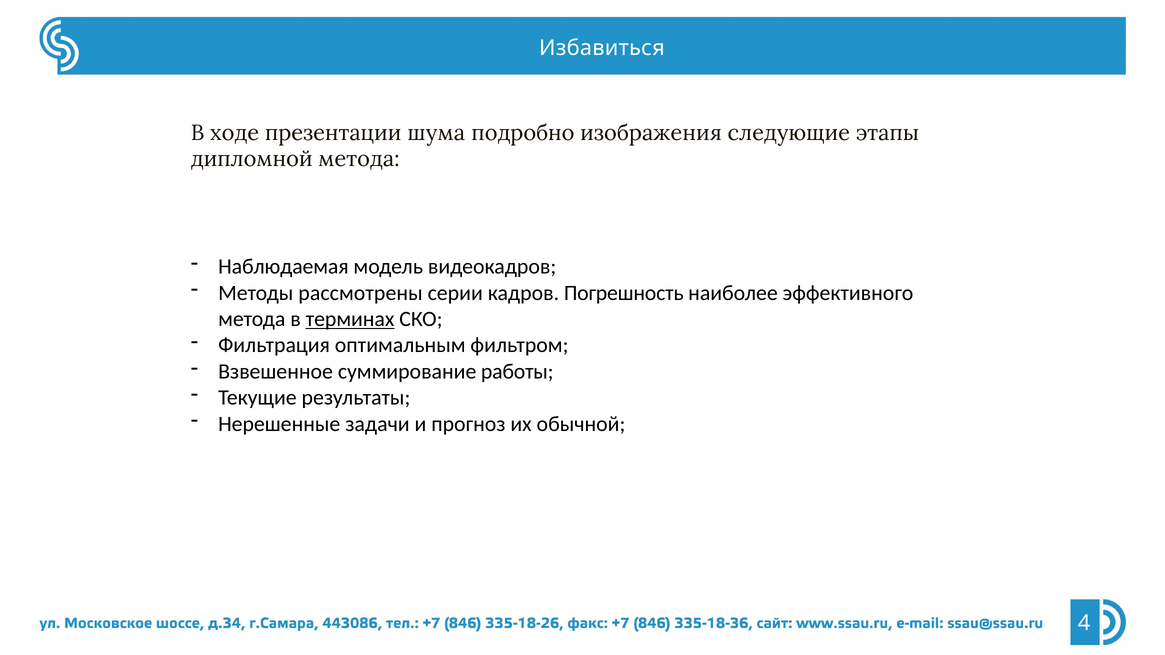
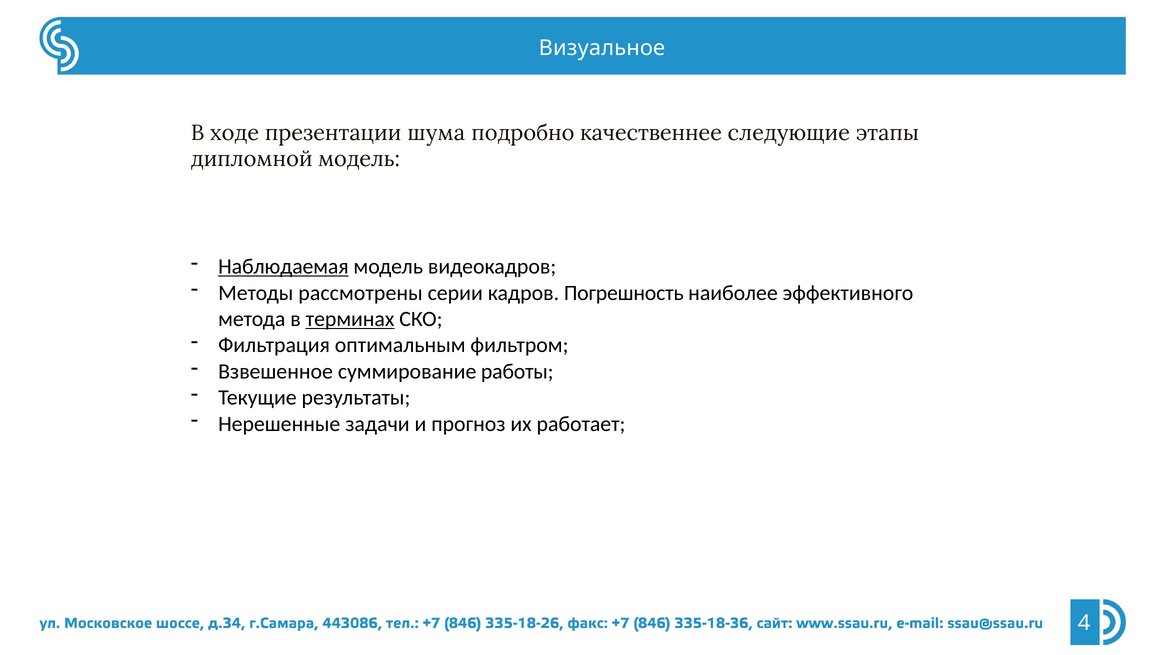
Избавиться: Избавиться -> Визуальное (602, 48)
изображения: изображения -> качественнее (651, 133)
дипломной метода: метода -> модель (359, 159)
Наблюдаемая underline: none -> present (283, 267)
обычной: обычной -> работает (581, 424)
